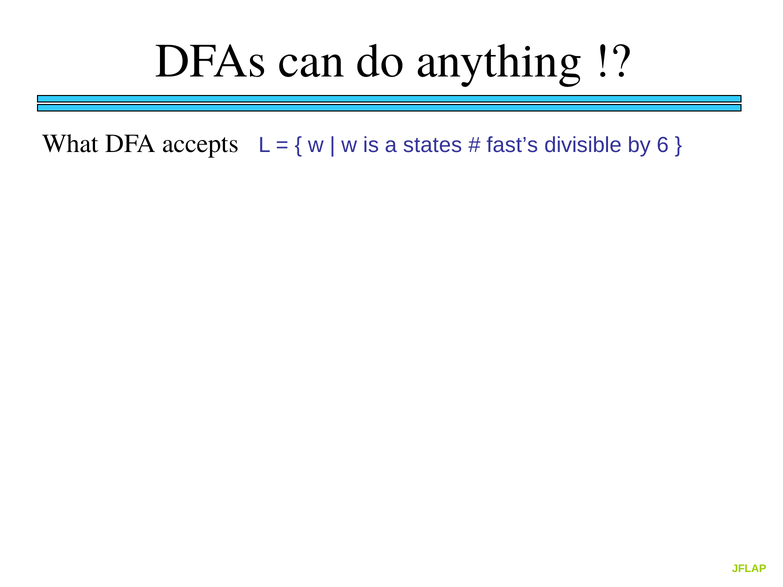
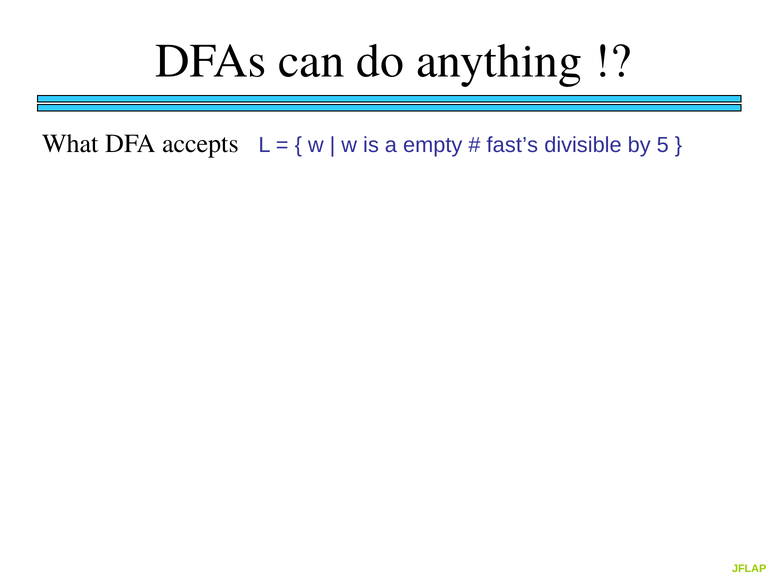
states: states -> empty (433, 145)
6: 6 -> 5 (663, 145)
